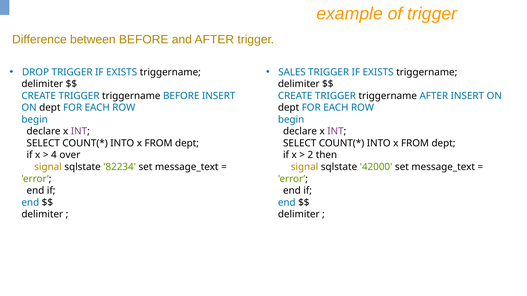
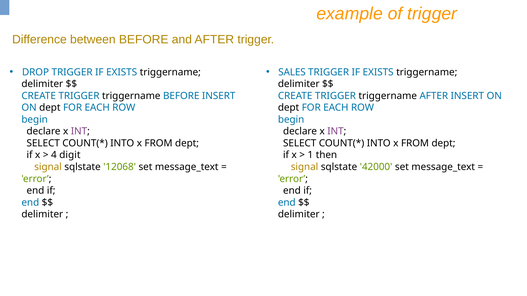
over: over -> digit (70, 155)
2: 2 -> 1 (310, 155)
82234: 82234 -> 12068 (120, 167)
